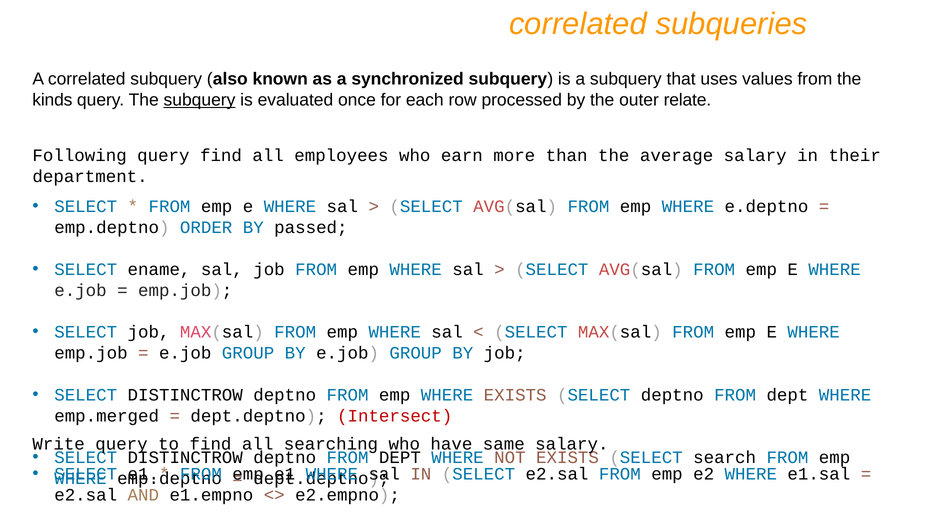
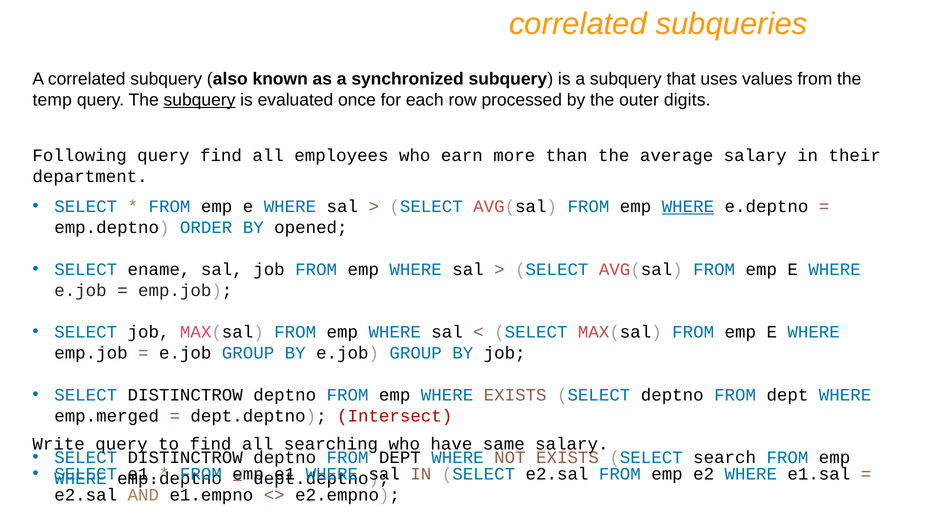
kinds: kinds -> temp (52, 100)
relate: relate -> digits (687, 100)
WHERE underline: none -> present (688, 207)
passed: passed -> opened (311, 228)
